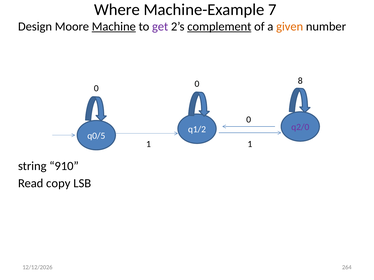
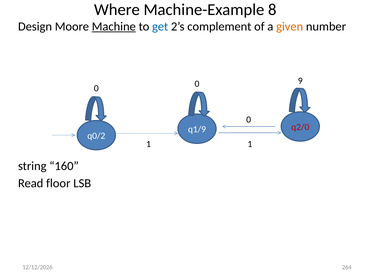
7: 7 -> 8 (272, 10)
get colour: purple -> blue (160, 27)
complement underline: present -> none (219, 27)
8: 8 -> 9 (300, 81)
q2/0 colour: purple -> red (300, 127)
q1/2: q1/2 -> q1/9 (197, 130)
q0/5: q0/5 -> q0/2 (96, 136)
910: 910 -> 160 (64, 166)
copy: copy -> floor (58, 184)
